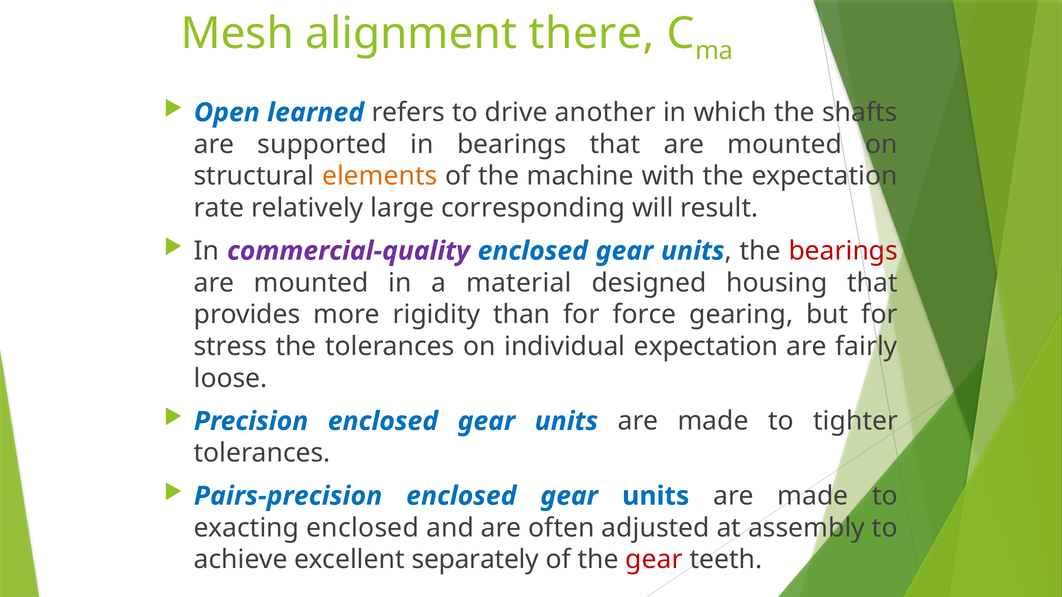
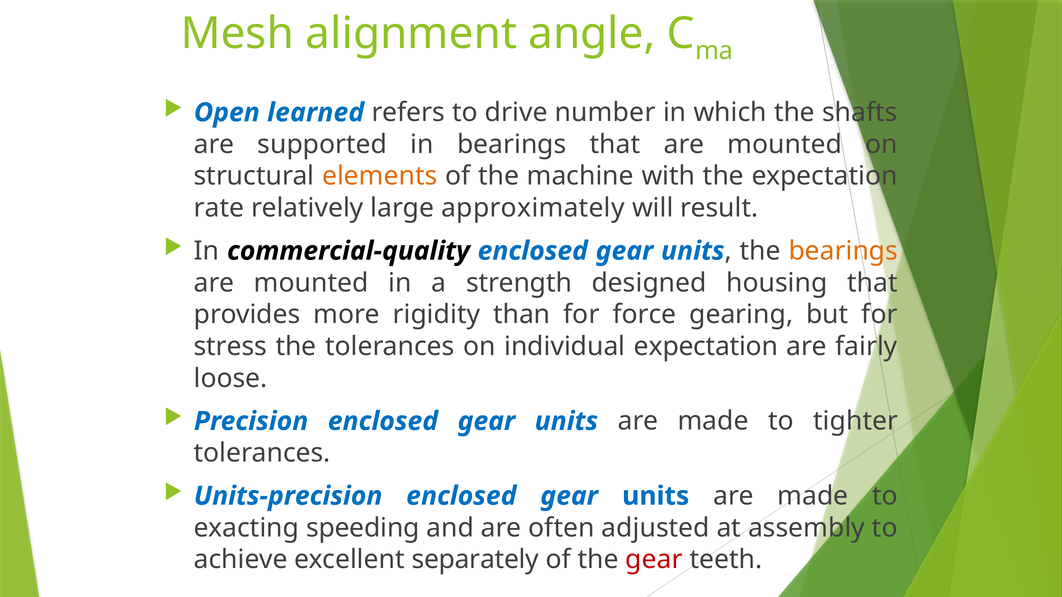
there: there -> angle (592, 34)
another: another -> number (605, 113)
corresponding: corresponding -> approximately (533, 208)
commercial-quality colour: purple -> black (348, 251)
bearings colour: red -> orange (843, 251)
material: material -> strength (519, 283)
Pairs-precision: Pairs-precision -> Units-precision (288, 496)
exacting enclosed: enclosed -> speeding (363, 528)
